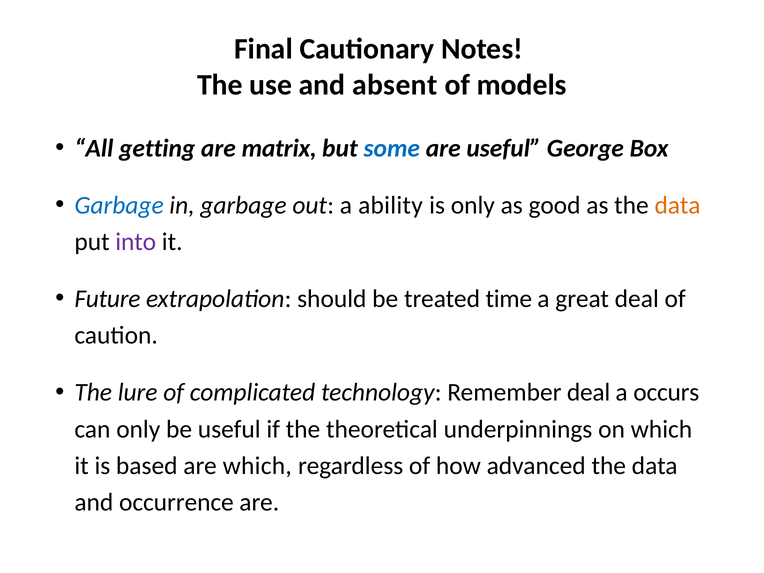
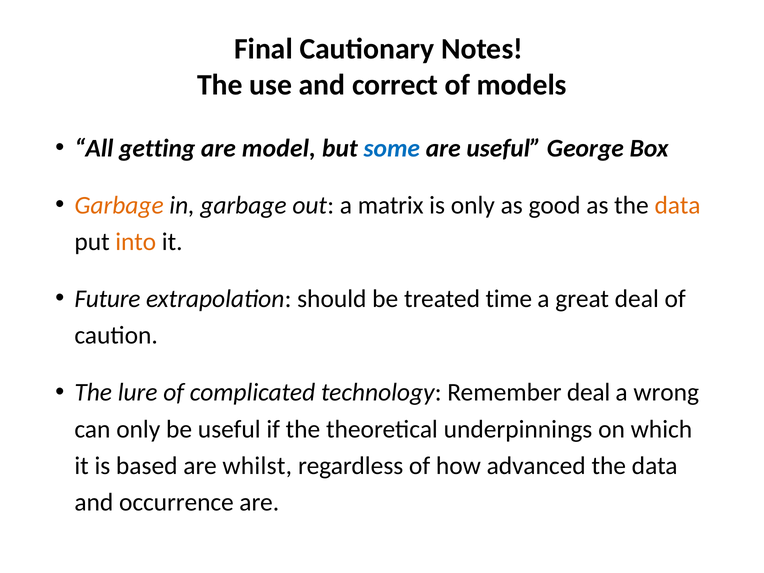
absent: absent -> correct (395, 85)
matrix: matrix -> model (279, 148)
Garbage colour: blue -> orange (119, 205)
ability: ability -> matrix (391, 205)
into colour: purple -> orange (136, 242)
occurs: occurs -> wrong (666, 393)
are which: which -> whilst (257, 466)
